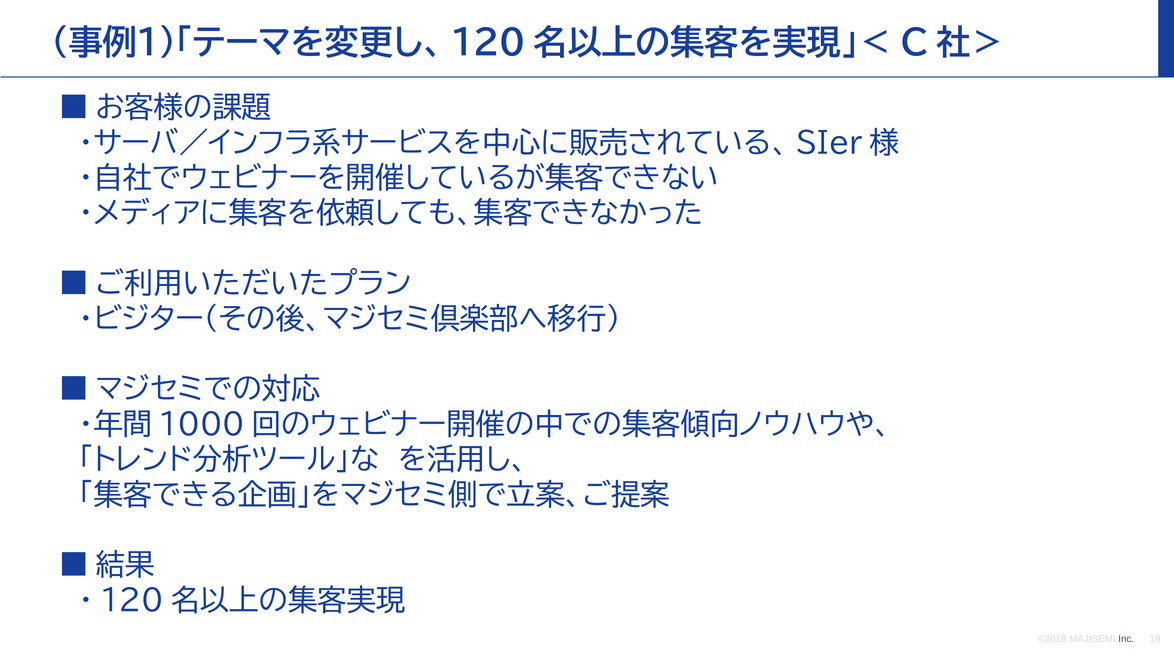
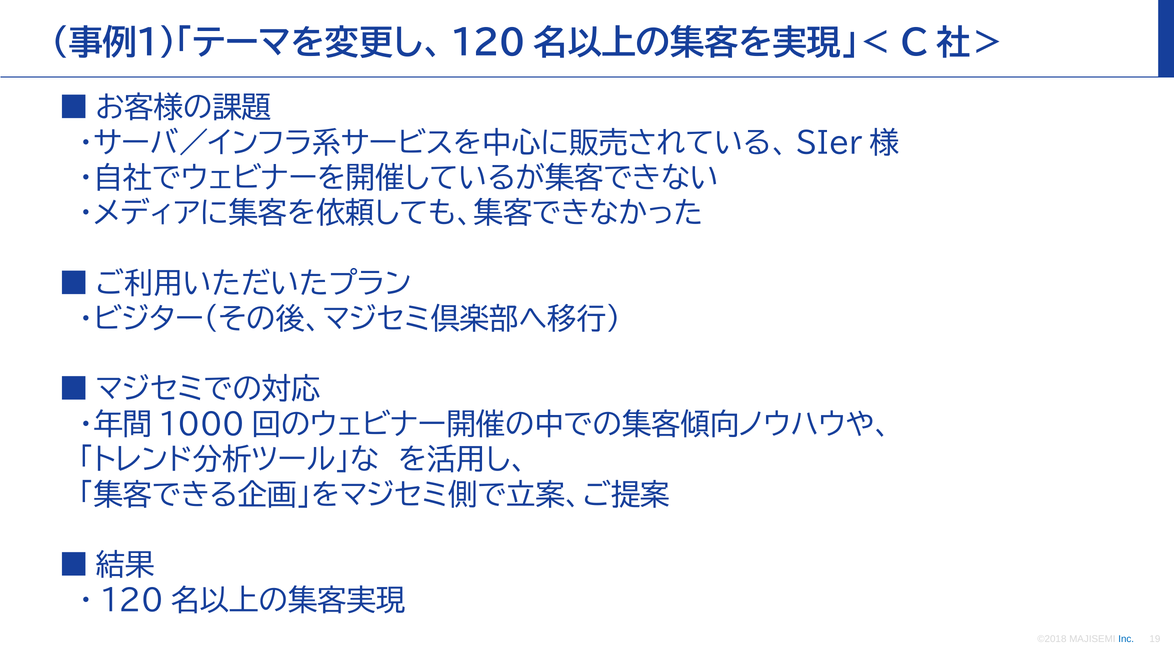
Inc colour: purple -> blue (1126, 640)
